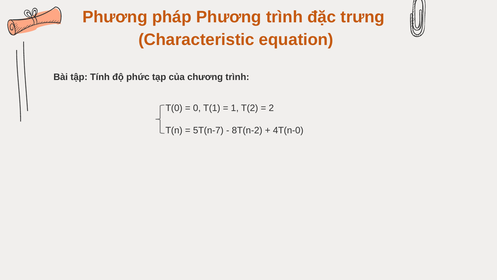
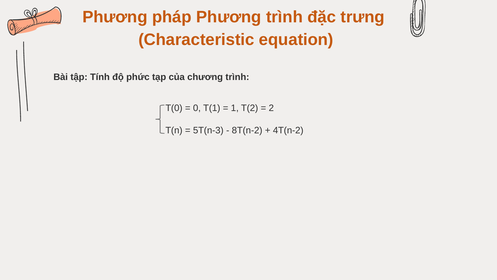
5T(n-7: 5T(n-7 -> 5T(n-3 (208, 130)
4T(n-0: 4T(n-0 -> 4T(n-2 (288, 130)
